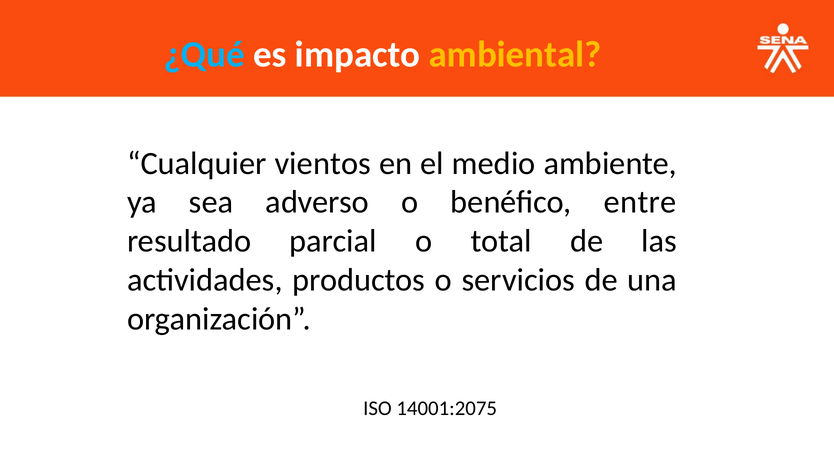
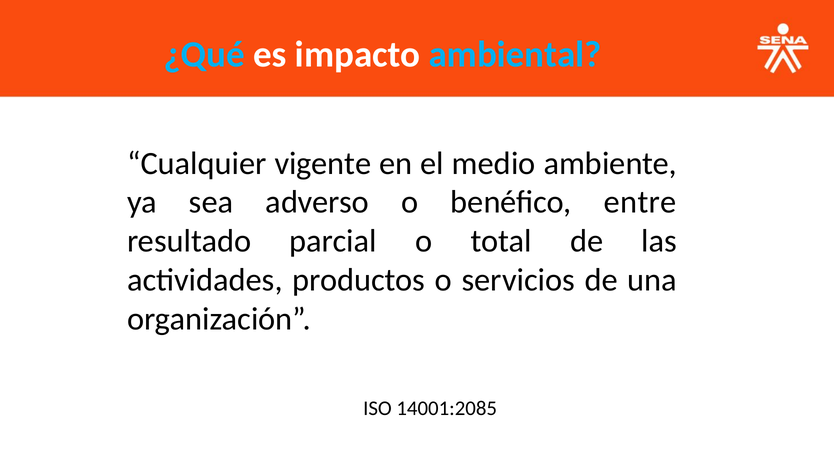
ambiental colour: yellow -> light blue (515, 54)
vientos: vientos -> vigente (323, 163)
14001:2075: 14001:2075 -> 14001:2085 (447, 409)
